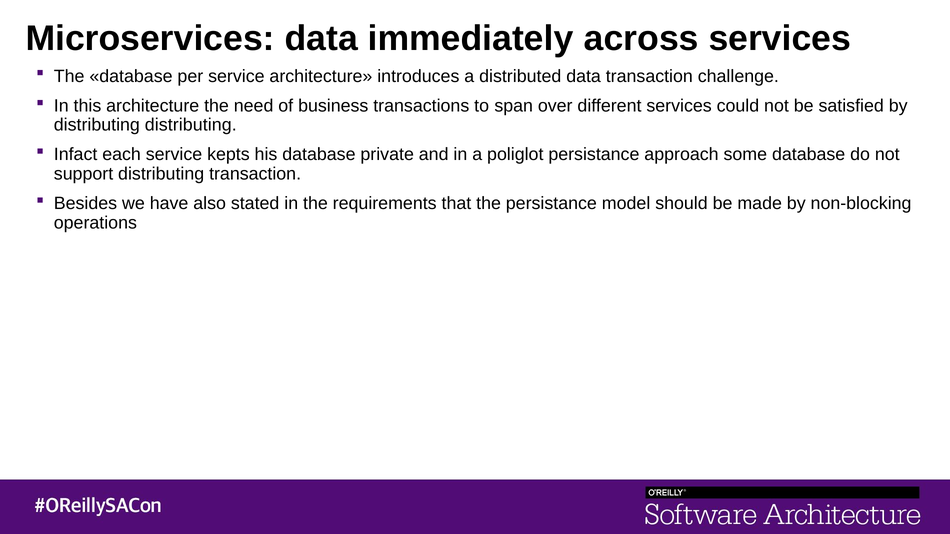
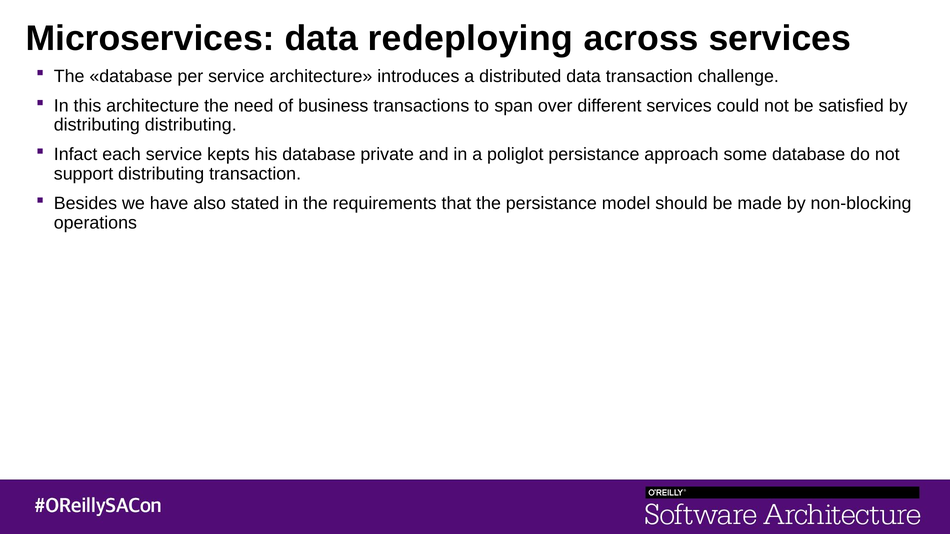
immediately: immediately -> redeploying (470, 38)
